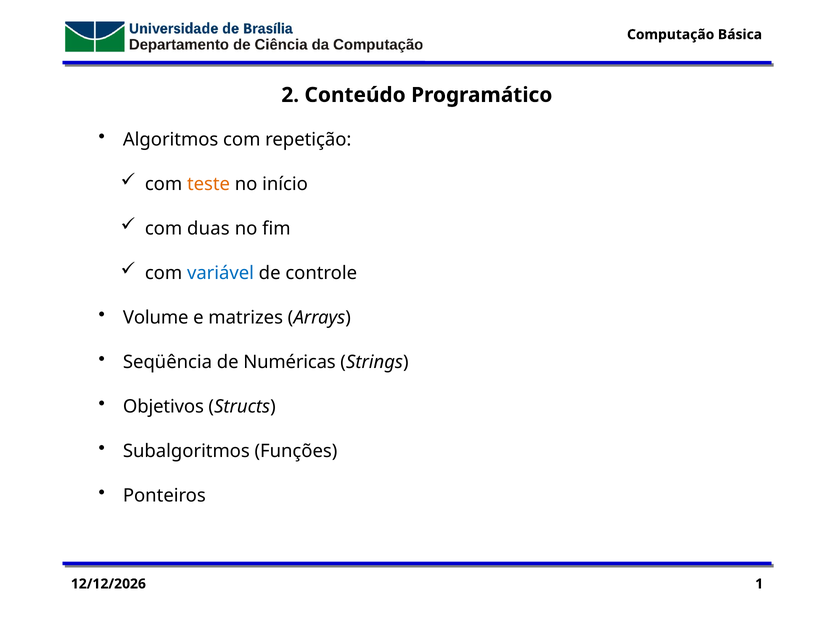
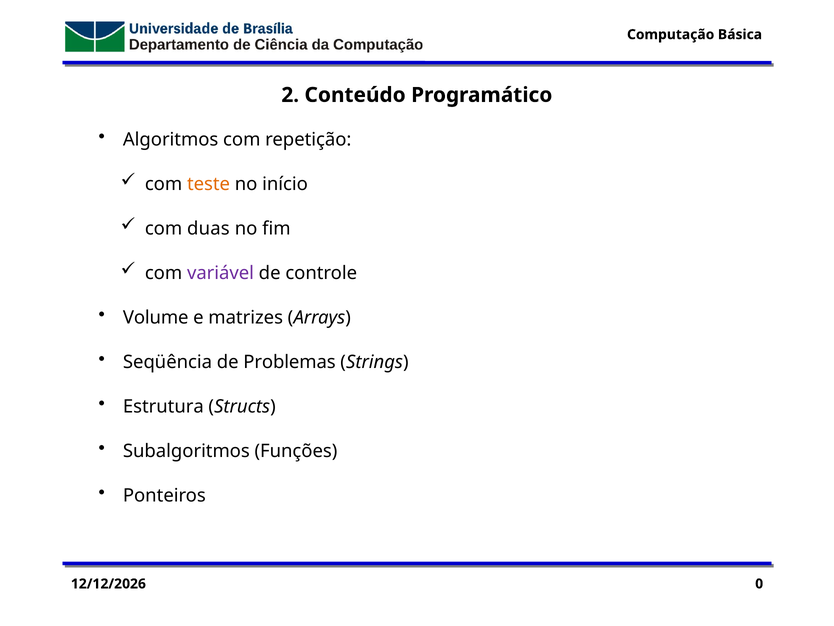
variável colour: blue -> purple (221, 273)
Numéricas: Numéricas -> Problemas (289, 362)
Objetivos: Objetivos -> Estrutura (163, 406)
1: 1 -> 0 (759, 583)
